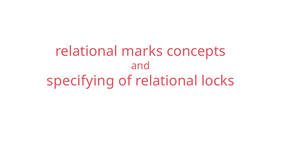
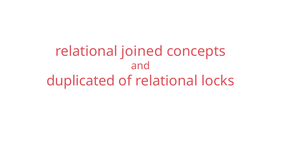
marks: marks -> joined (142, 51)
specifying: specifying -> duplicated (81, 81)
